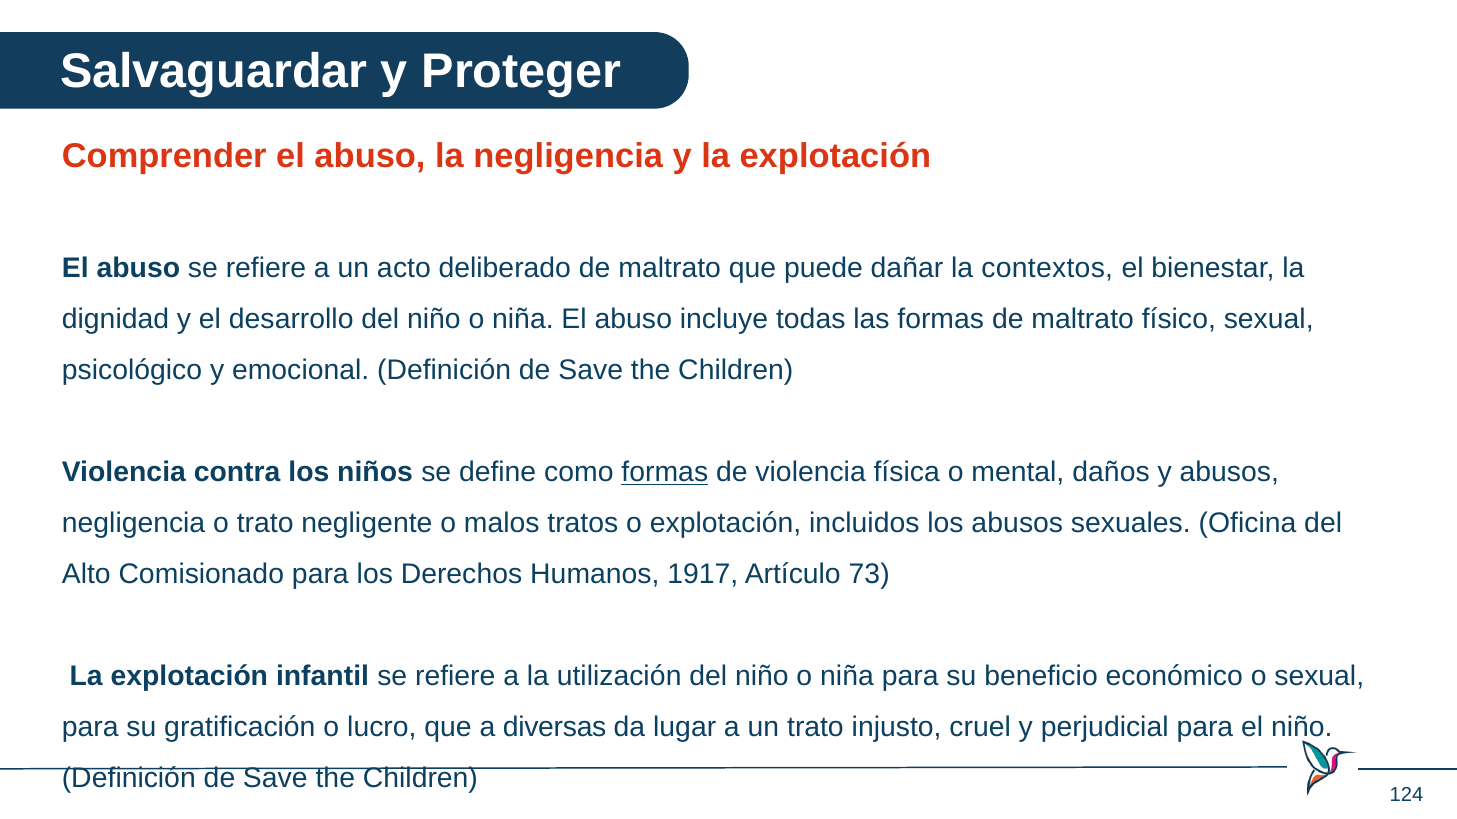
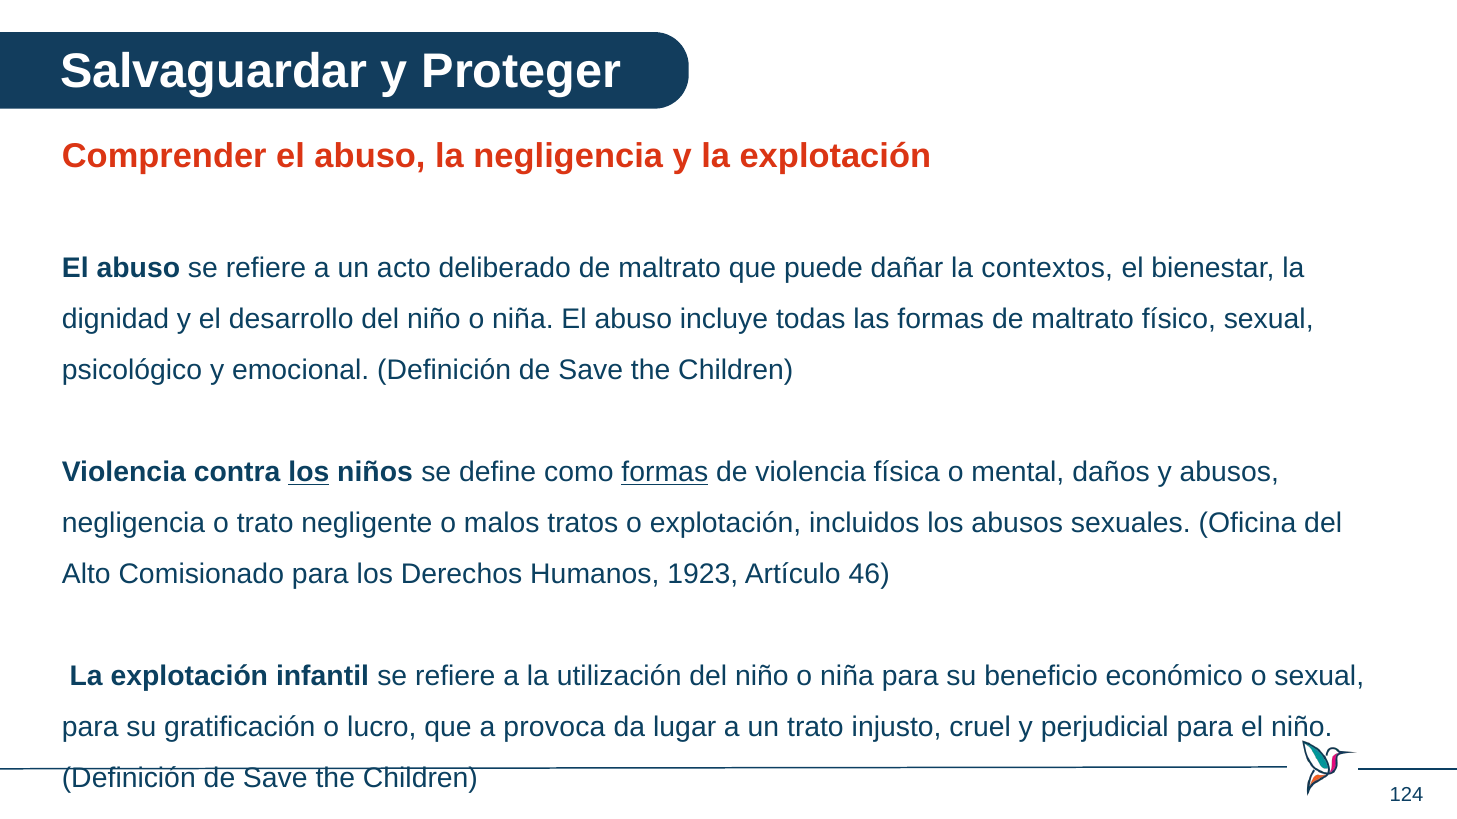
los underline: none -> present (309, 473)
1917: 1917 -> 1923 (703, 575)
73: 73 -> 46 (869, 575)
diversas: diversas -> provoca (554, 728)
